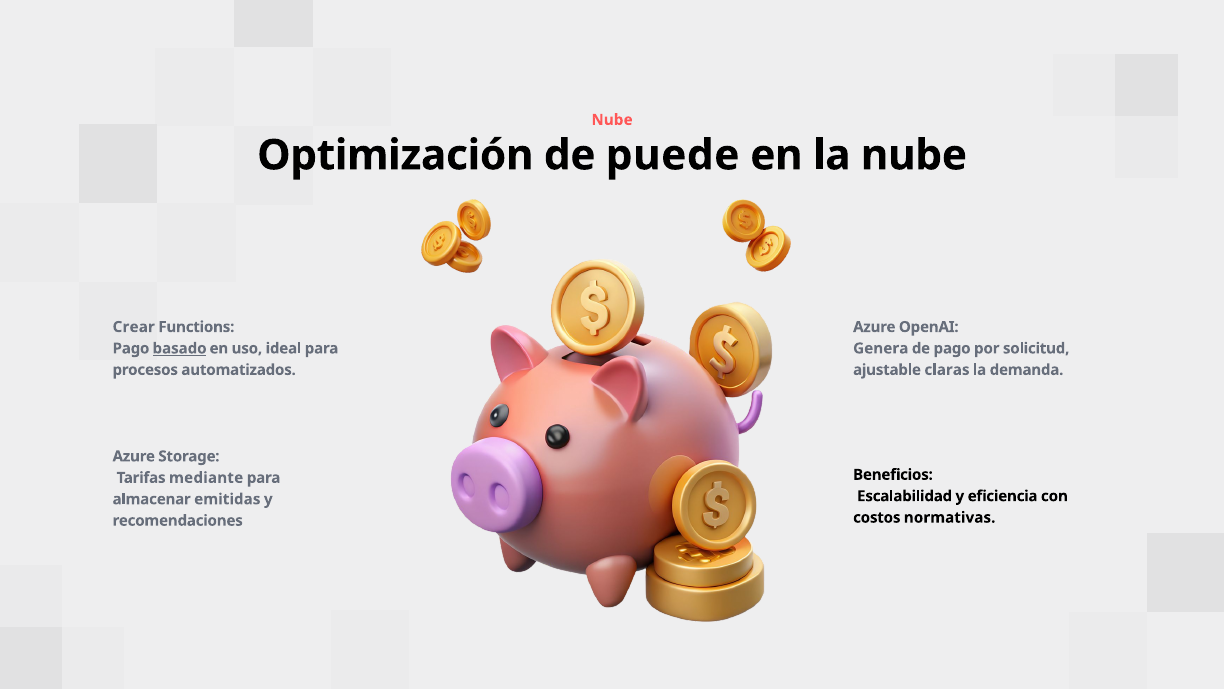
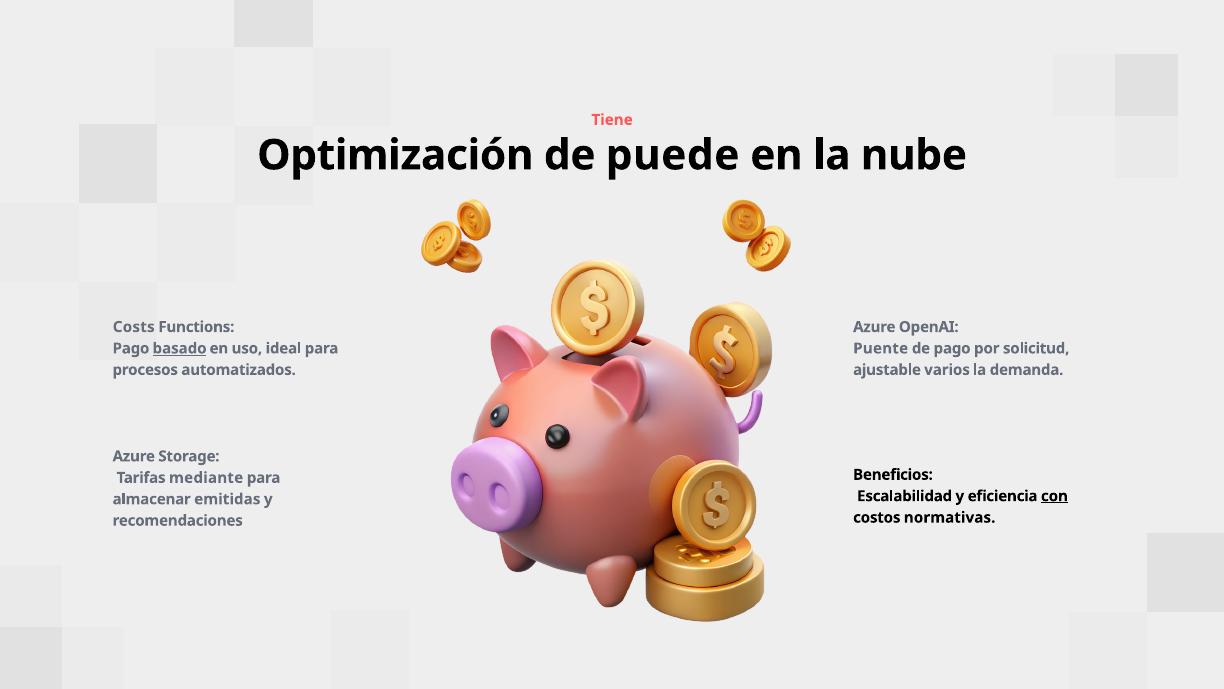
Nube: Nube -> Tiene (612, 120)
Crear: Crear -> Costs (134, 327)
Genera: Genera -> Puente (881, 348)
claras: claras -> varios (947, 370)
con underline: none -> present (1054, 496)
